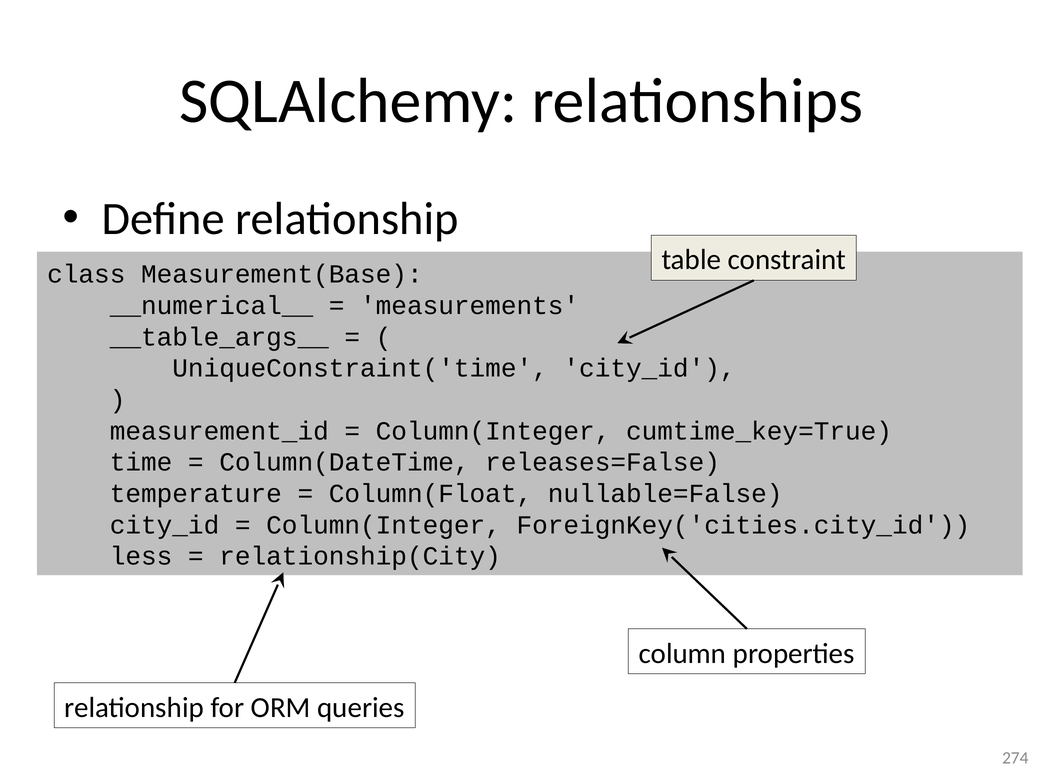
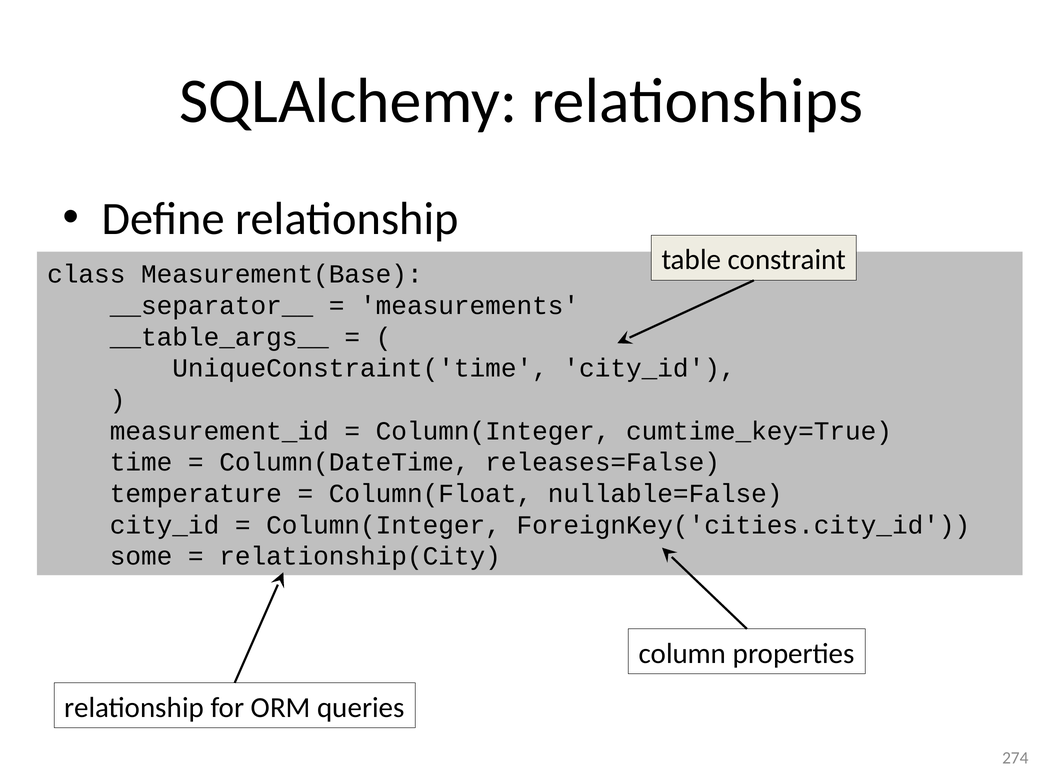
__numerical__: __numerical__ -> __separator__ (211, 305)
less: less -> some (141, 556)
